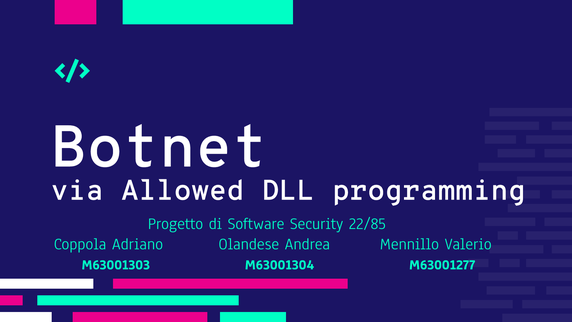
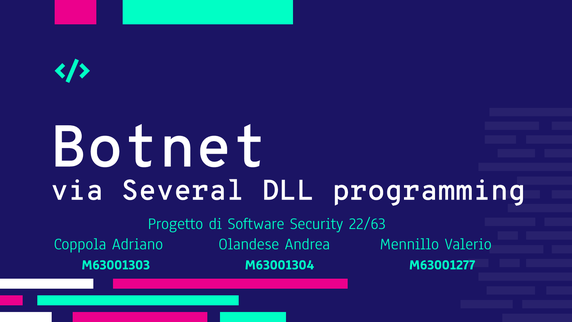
Allowed: Allowed -> Several (183, 190)
22/85: 22/85 -> 22/63 (367, 224)
